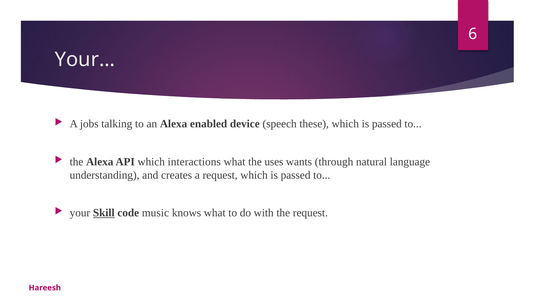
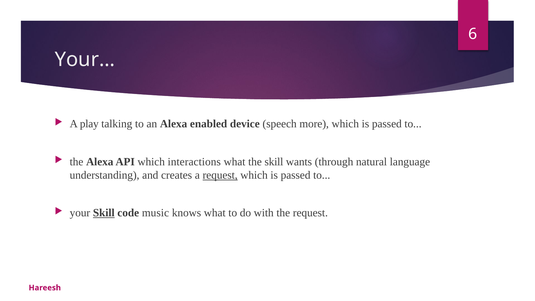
jobs: jobs -> play (89, 124)
these: these -> more (314, 124)
the uses: uses -> skill (274, 162)
request underline: none -> present (220, 175)
